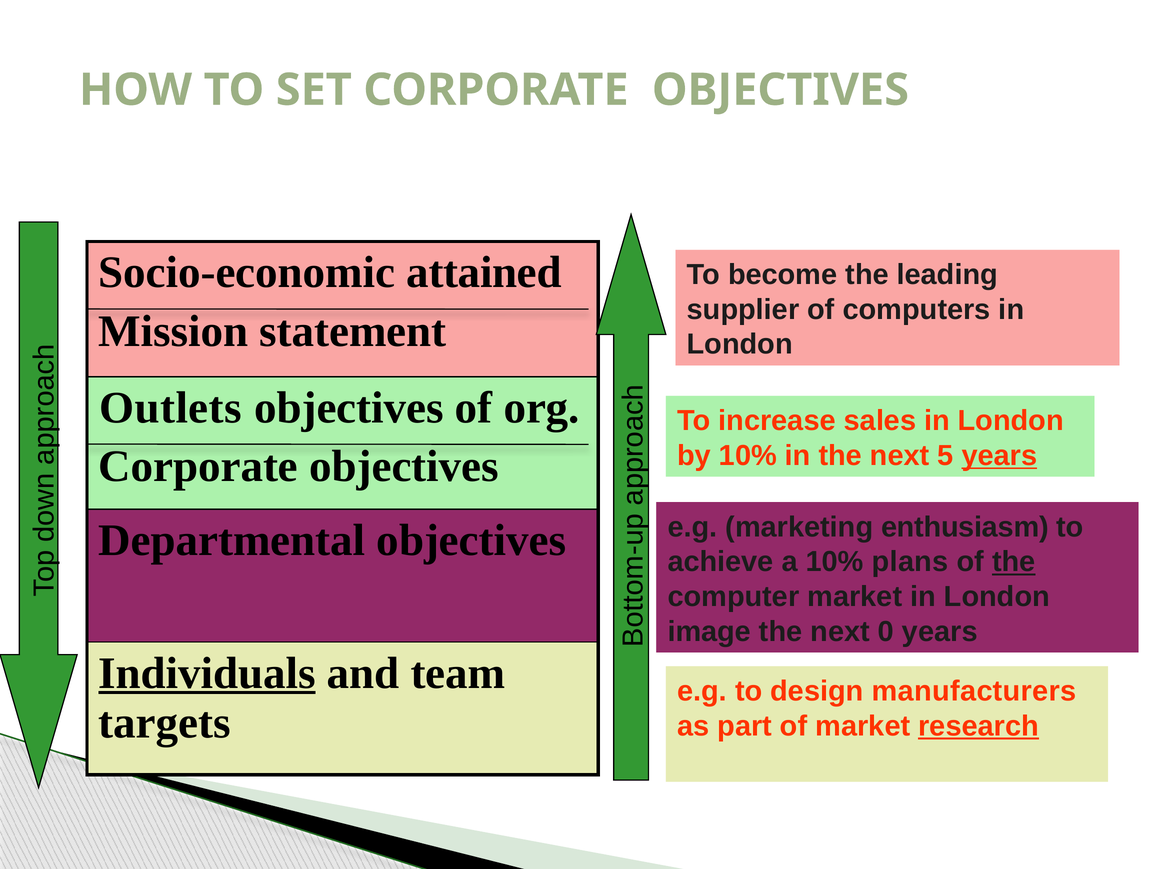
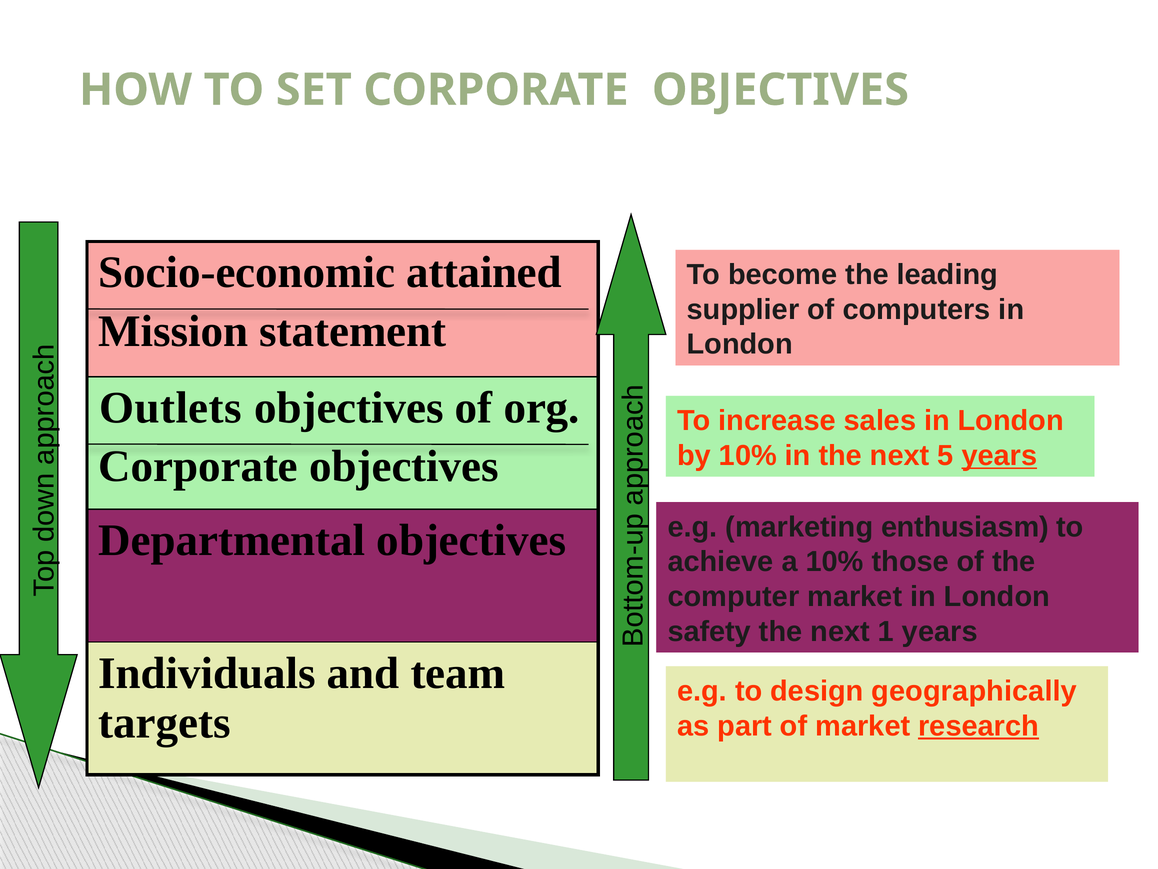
plans: plans -> those (910, 562)
the underline: present -> none (1014, 562)
image: image -> safety (709, 631)
0: 0 -> 1 (886, 631)
Individuals underline: present -> none (207, 673)
manufacturers: manufacturers -> geographically (974, 691)
